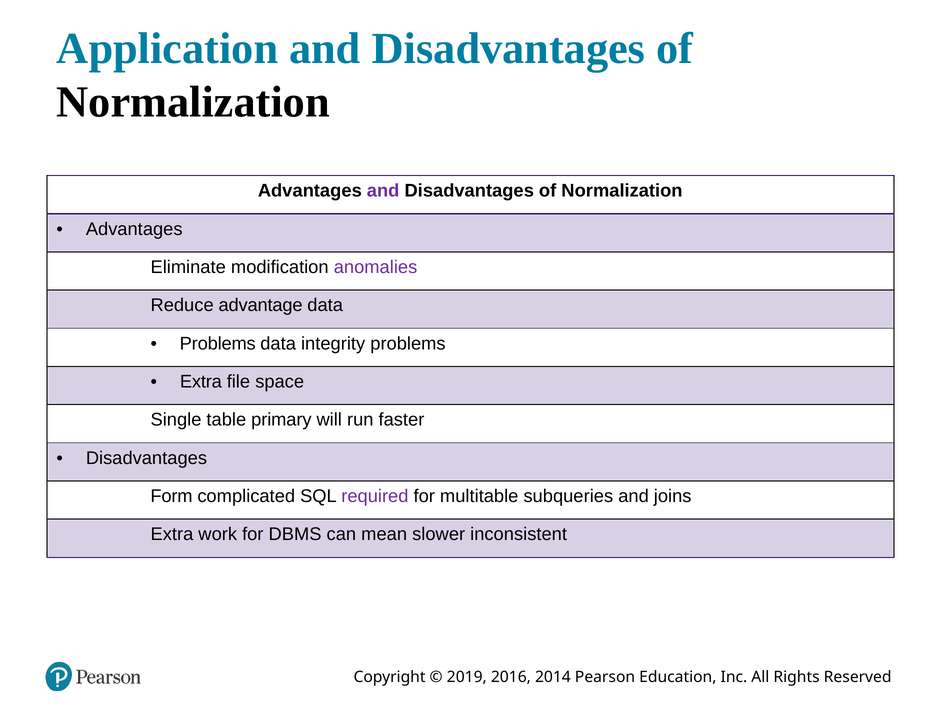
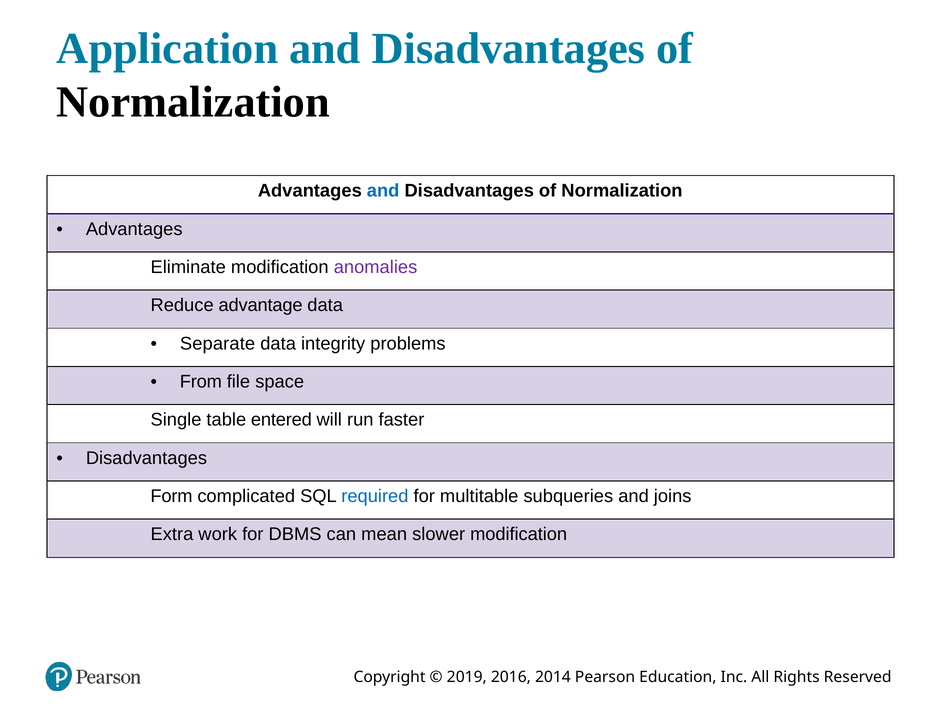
and colour: purple -> blue (383, 191)
Problems: Problems -> Separate (218, 343)
Extra: Extra -> From (201, 382)
primary: primary -> entered (281, 420)
required colour: purple -> blue (375, 496)
slower inconsistent: inconsistent -> modification (519, 534)
